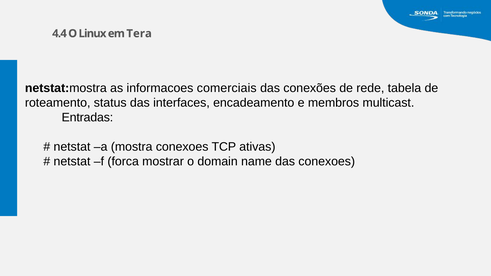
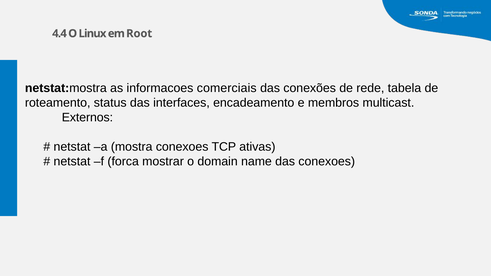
Tera: Tera -> Root (139, 34)
Entradas: Entradas -> Externos (87, 117)
